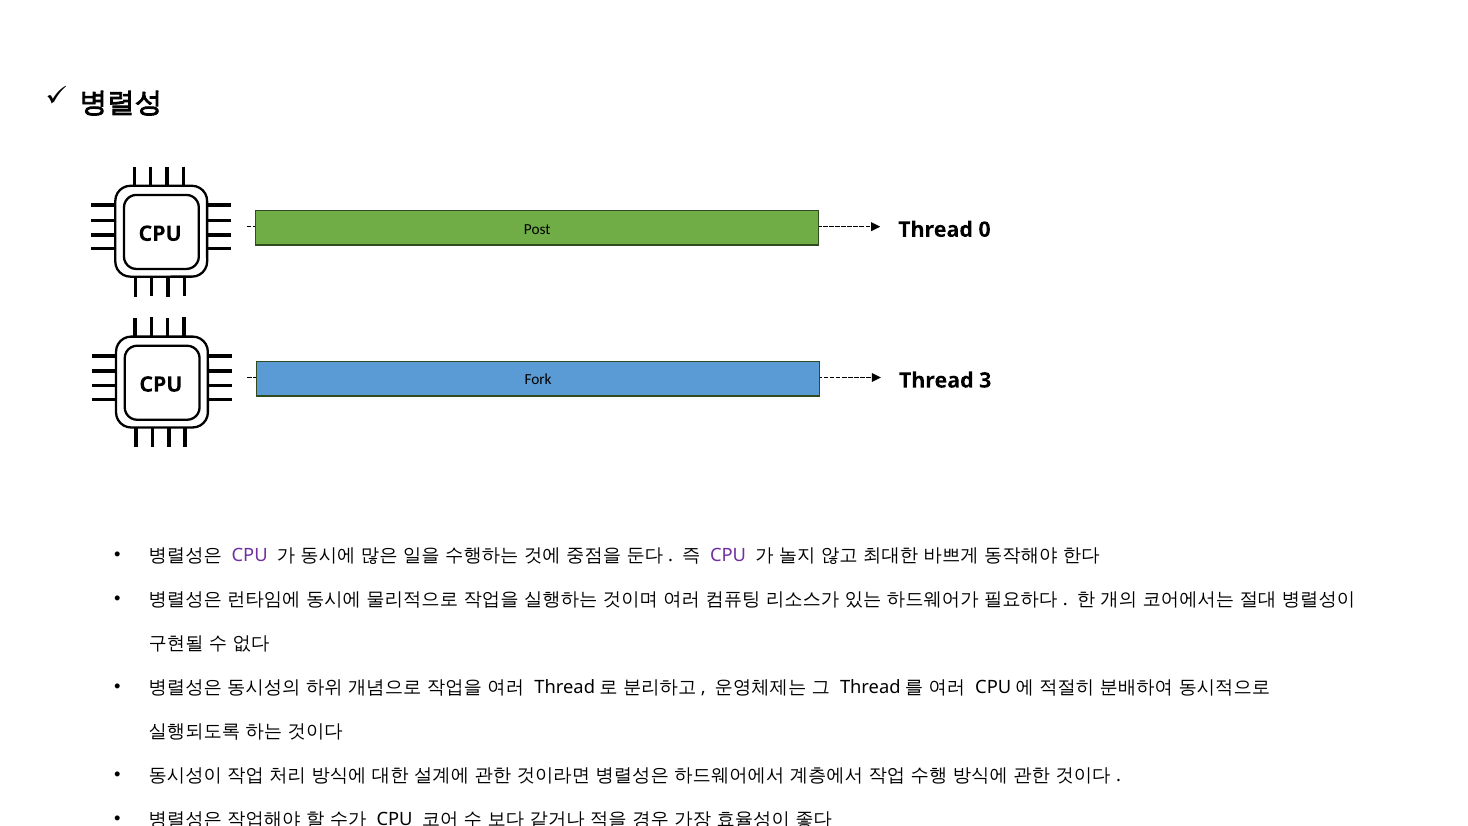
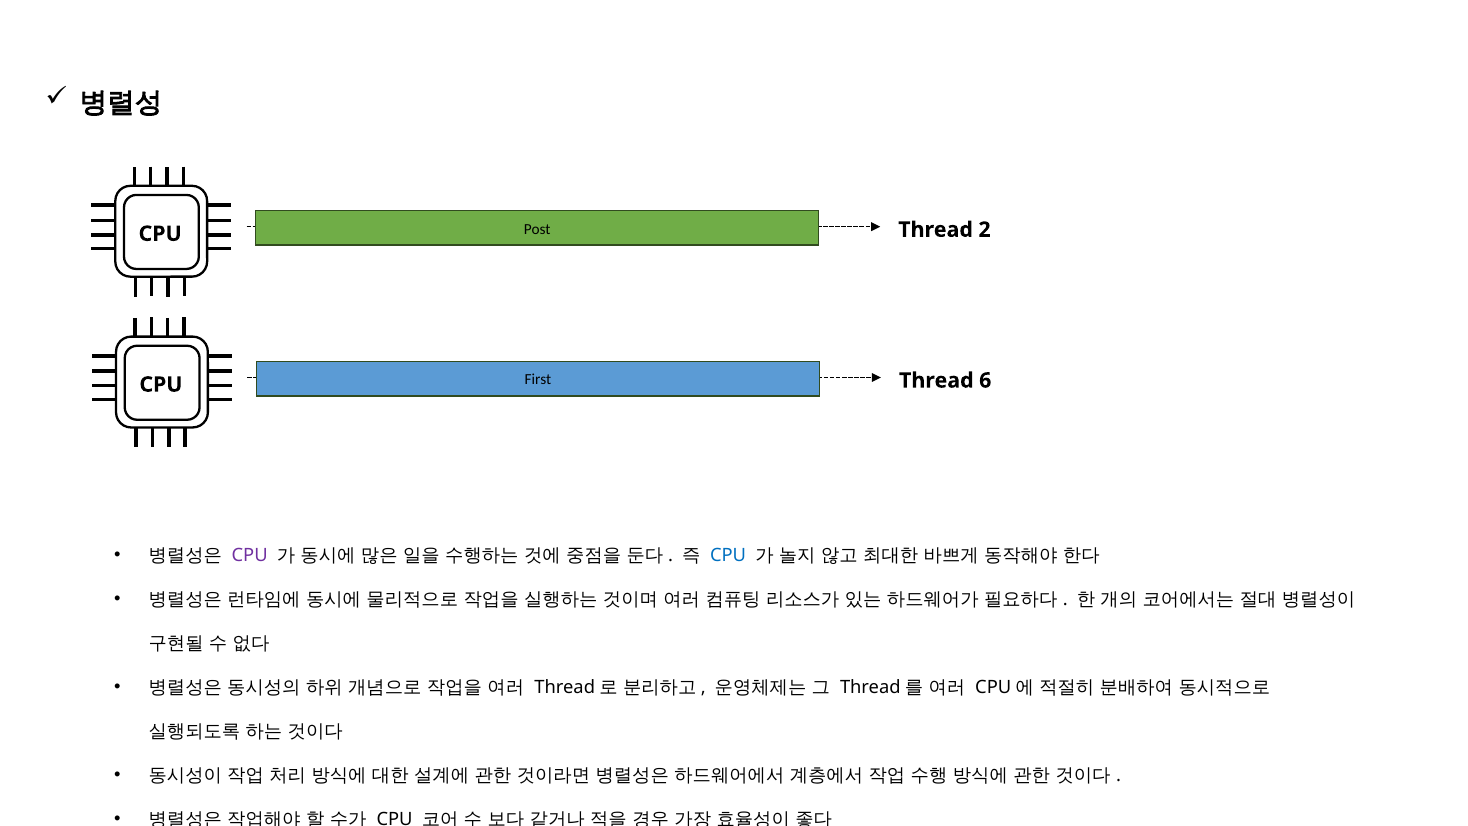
0: 0 -> 2 (985, 230)
Fork: Fork -> First (538, 380)
3: 3 -> 6 (985, 380)
CPU colour: purple -> blue (728, 555)
